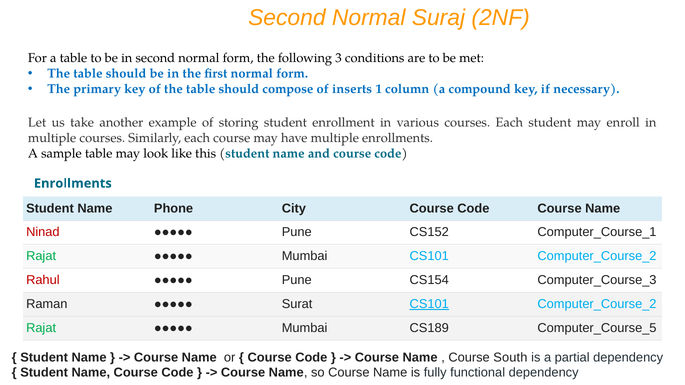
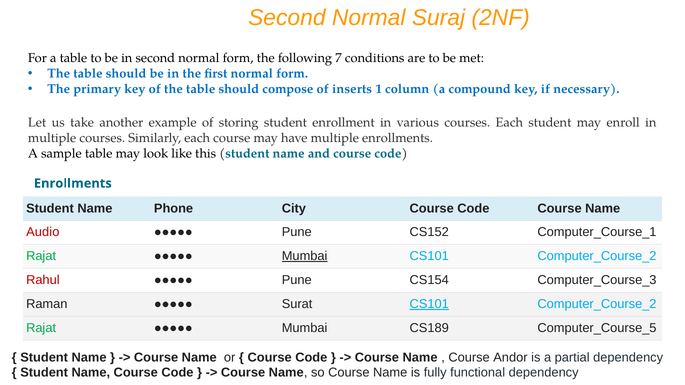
3: 3 -> 7 (339, 58)
Ninad: Ninad -> Audio (43, 232)
Mumbai underline: none -> present (305, 256)
South: South -> Andor (510, 358)
